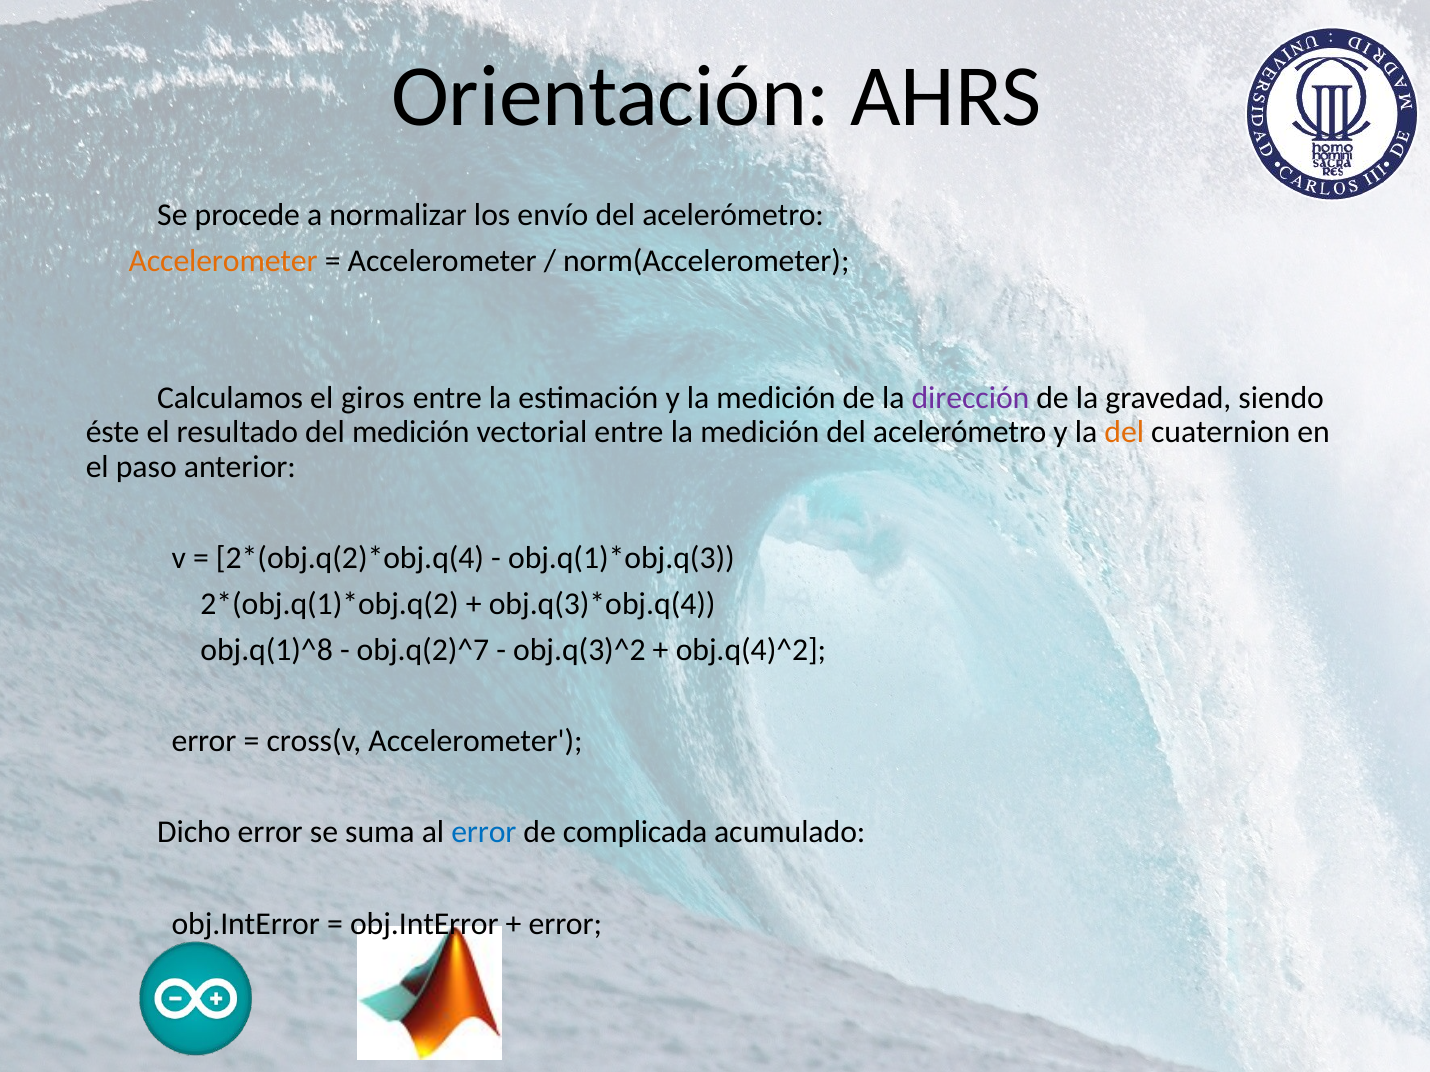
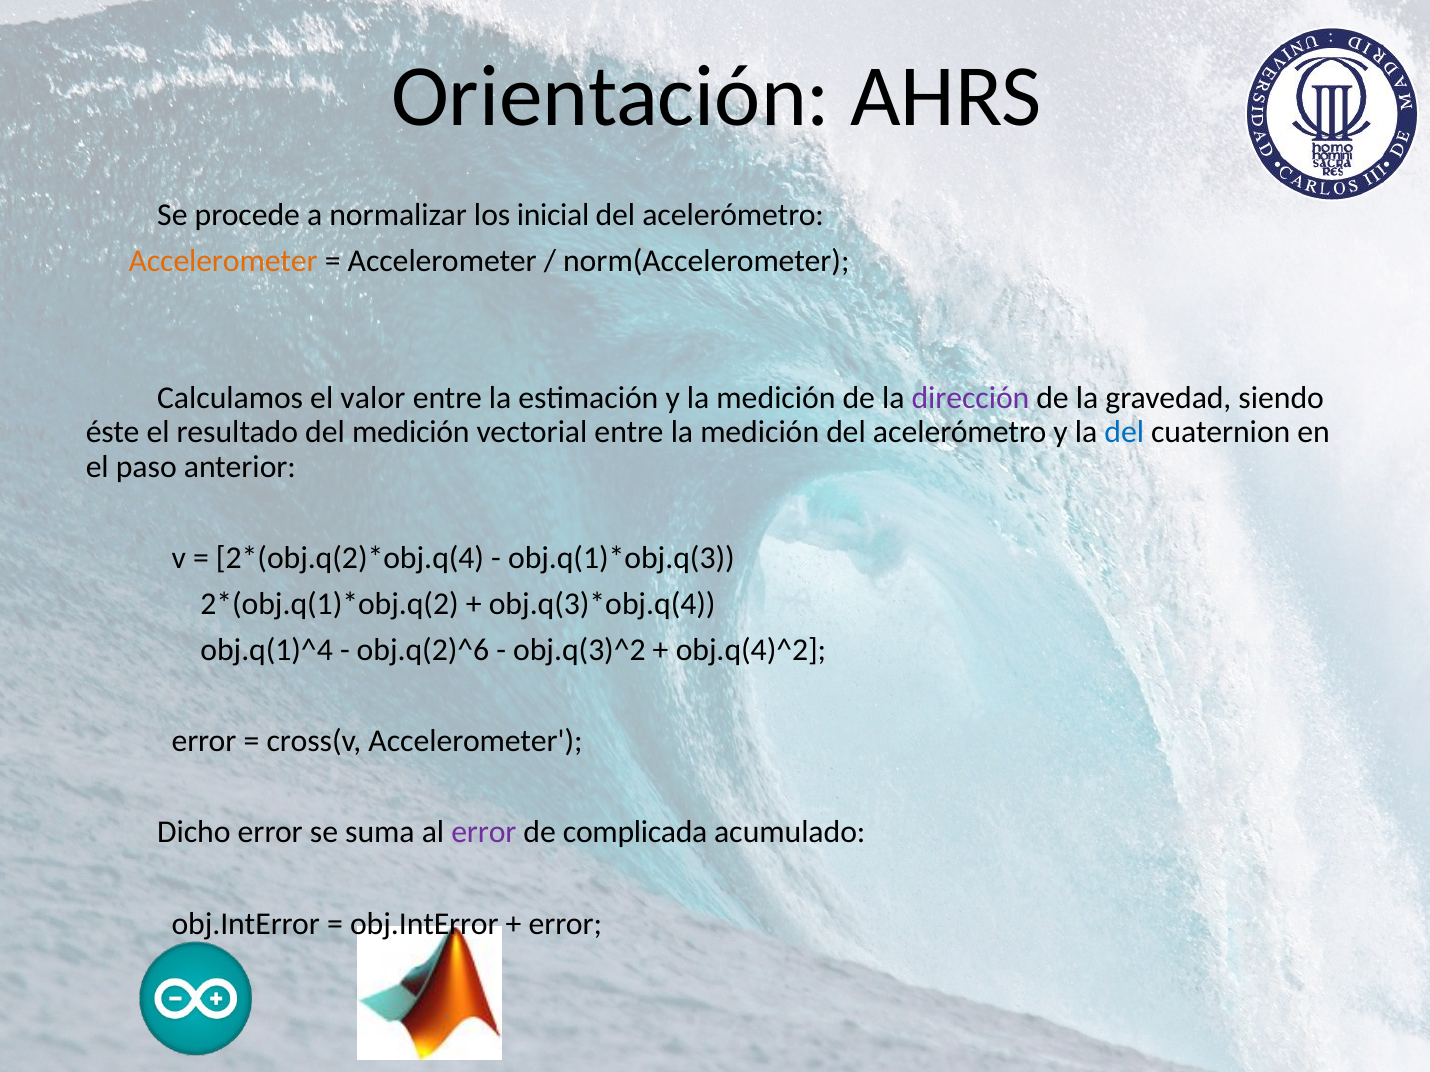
envío: envío -> inicial (553, 216)
giros: giros -> valor (373, 398)
del colour: orange -> blue (1124, 433)
obj.q(1)^8: obj.q(1)^8 -> obj.q(1)^4 (267, 650)
obj.q(2)^7: obj.q(2)^7 -> obj.q(2)^6 (423, 650)
error colour: blue -> purple (484, 833)
